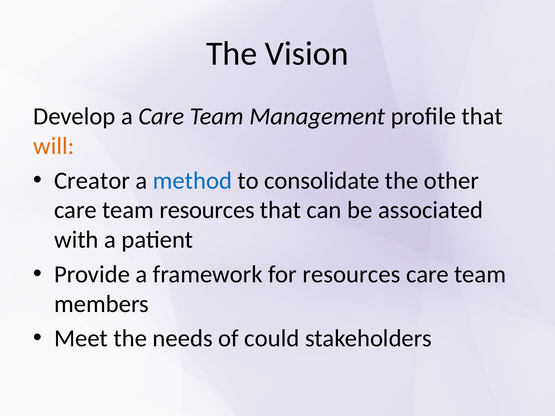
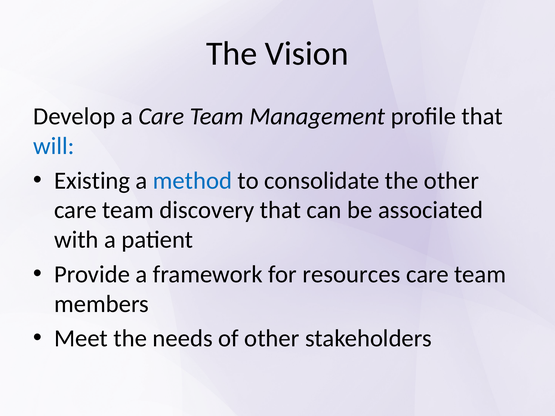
will colour: orange -> blue (54, 146)
Creator: Creator -> Existing (92, 181)
team resources: resources -> discovery (207, 210)
of could: could -> other (272, 339)
